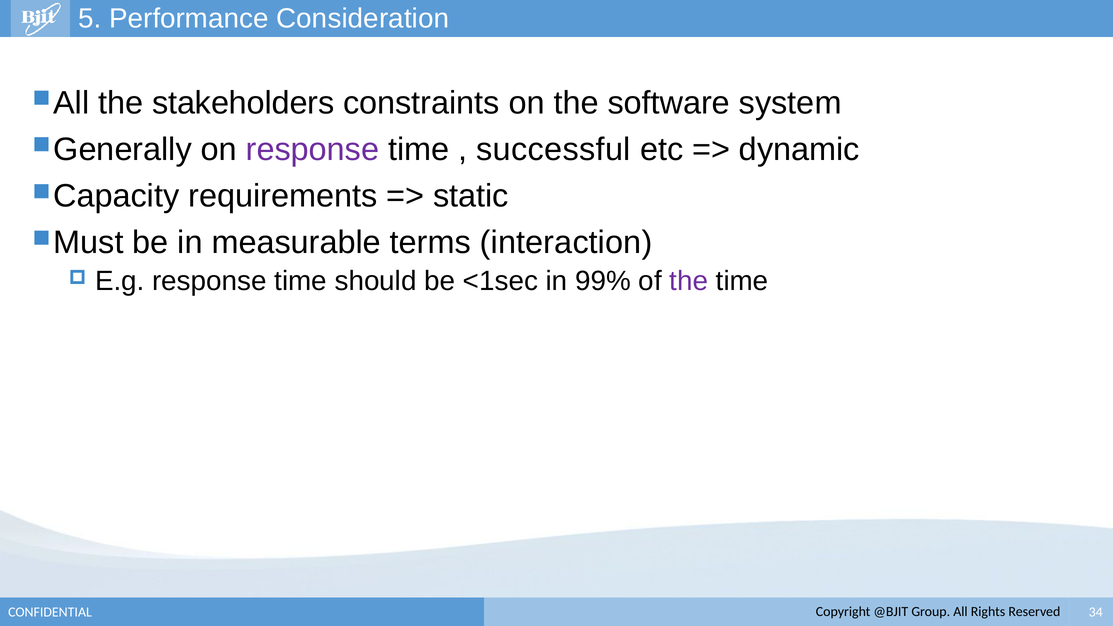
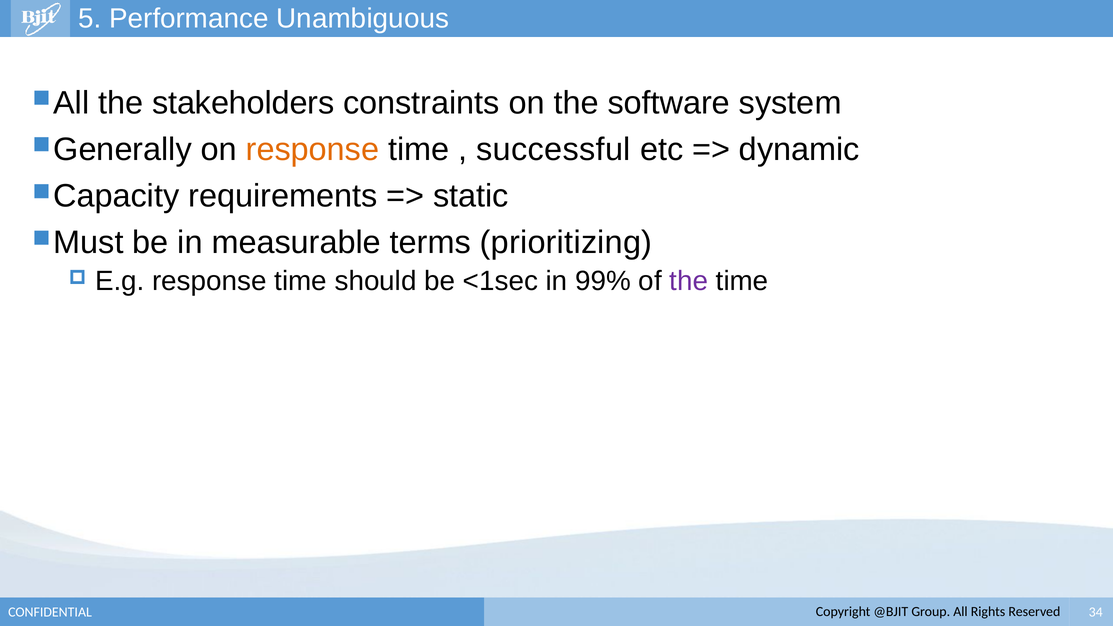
Consideration: Consideration -> Unambiguous (363, 19)
response colour: purple -> orange (313, 149)
interaction: interaction -> prioritizing (566, 243)
